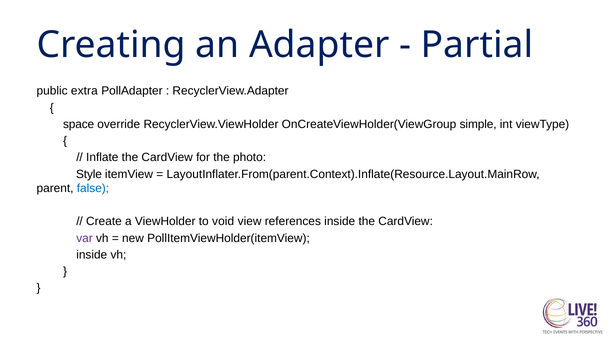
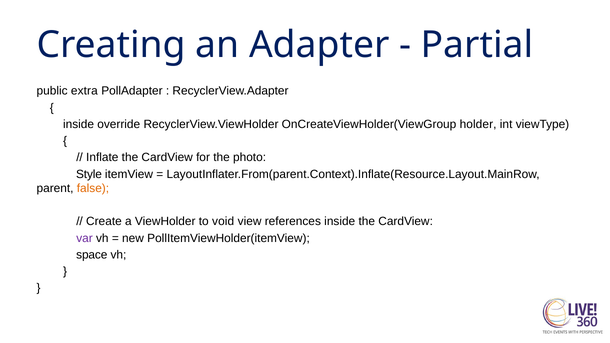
space: space -> inside (79, 124)
simple: simple -> holder (478, 124)
false colour: blue -> orange (93, 188)
inside: inside -> space (92, 255)
